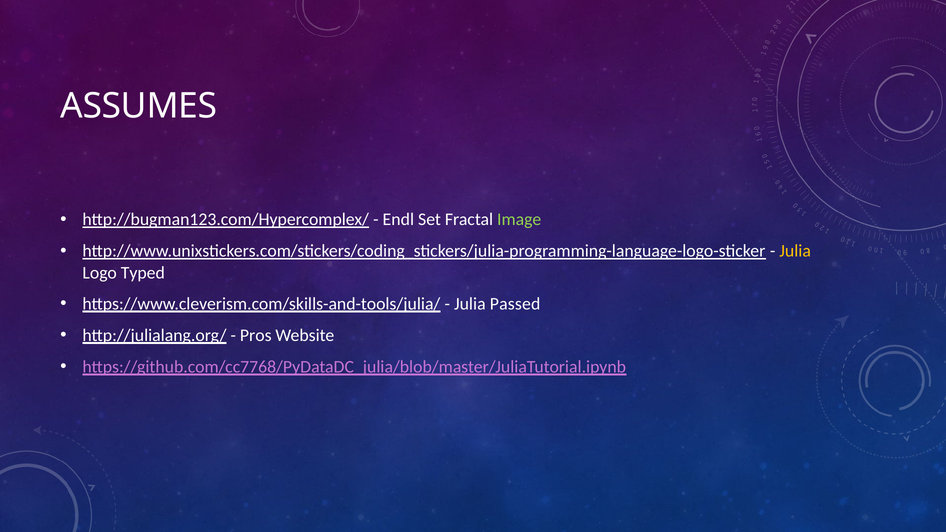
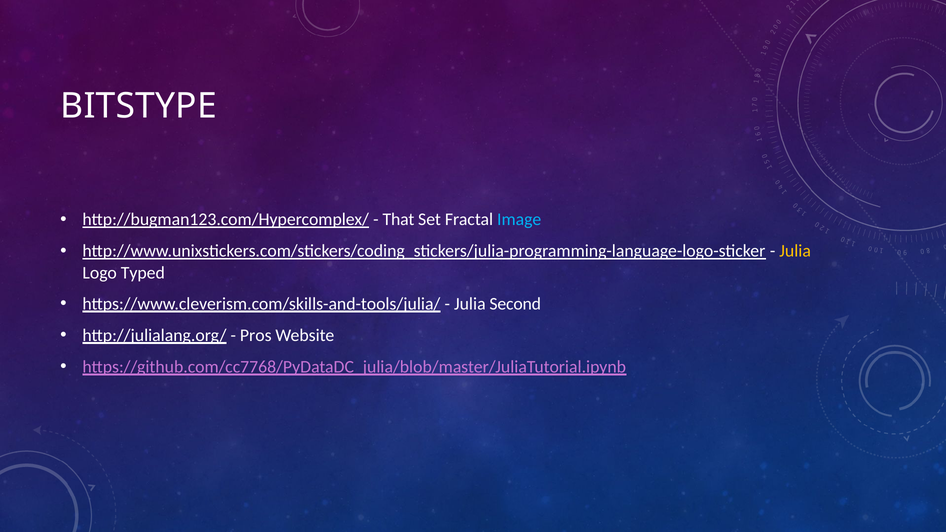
ASSUMES: ASSUMES -> BITSTYPE (139, 106)
Endl: Endl -> That (398, 220)
Image colour: light green -> light blue (519, 220)
Passed: Passed -> Second (515, 304)
